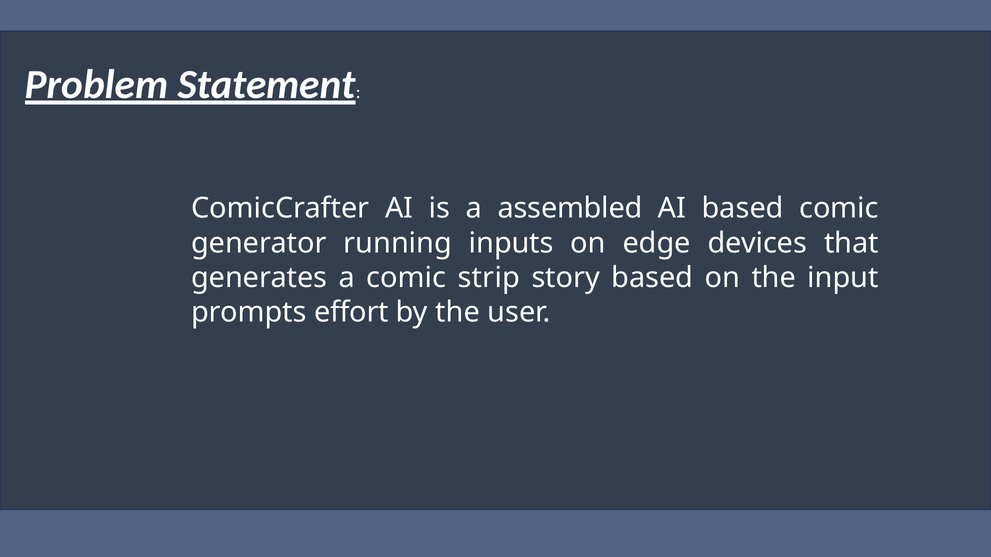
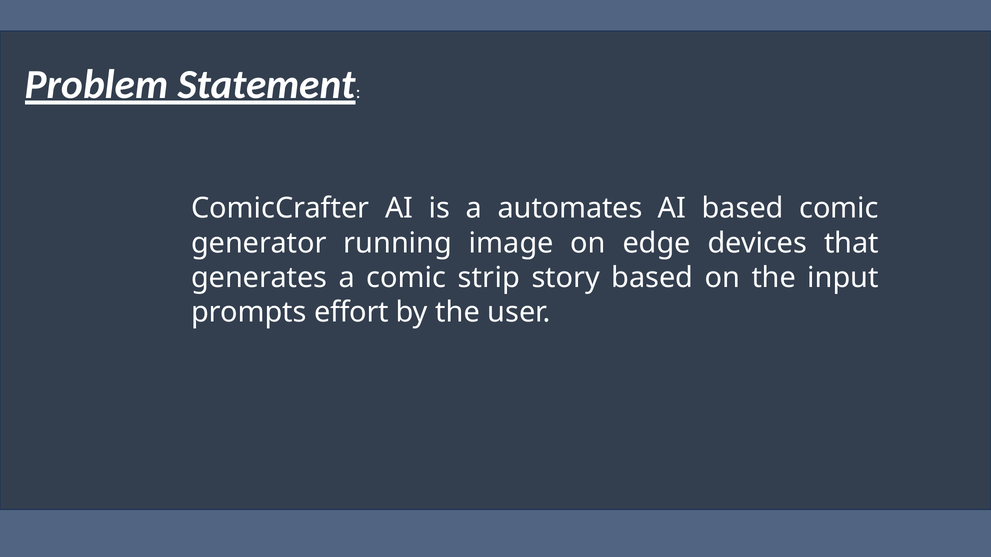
assembled: assembled -> automates (570, 208)
inputs: inputs -> image (511, 243)
